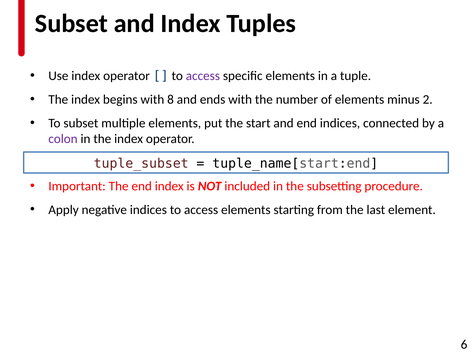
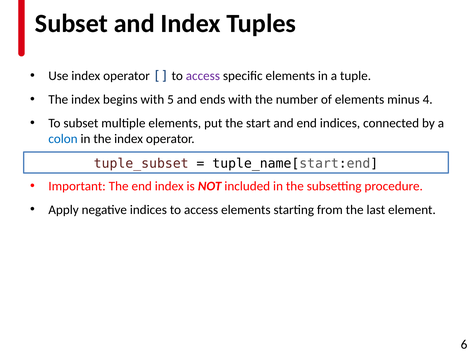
8: 8 -> 5 (171, 100)
2: 2 -> 4 (428, 100)
colon colour: purple -> blue (63, 139)
